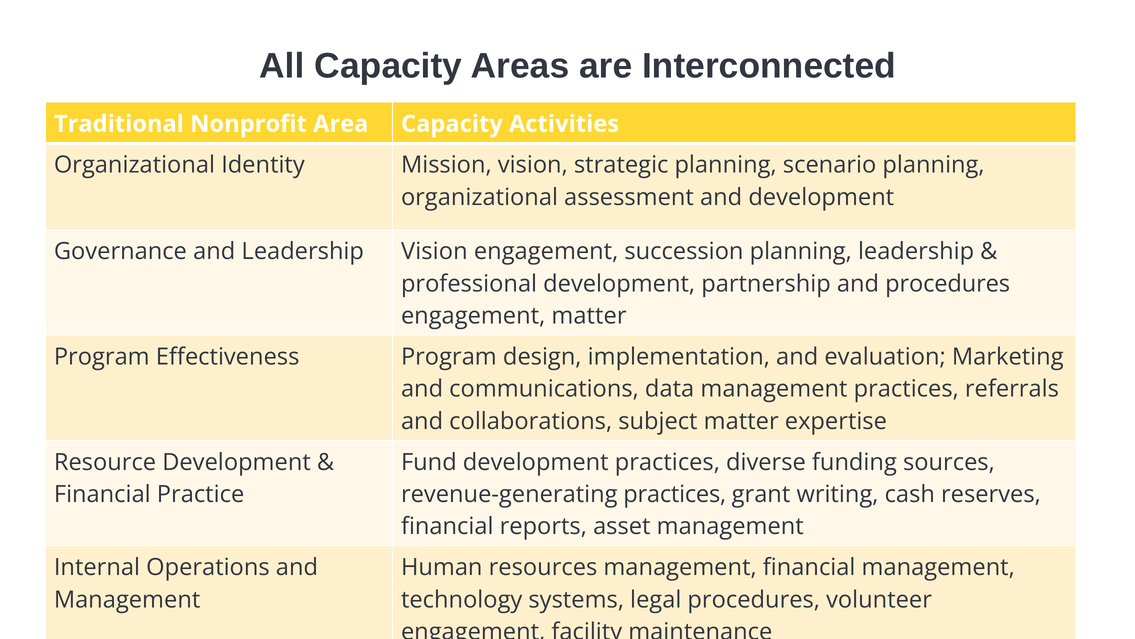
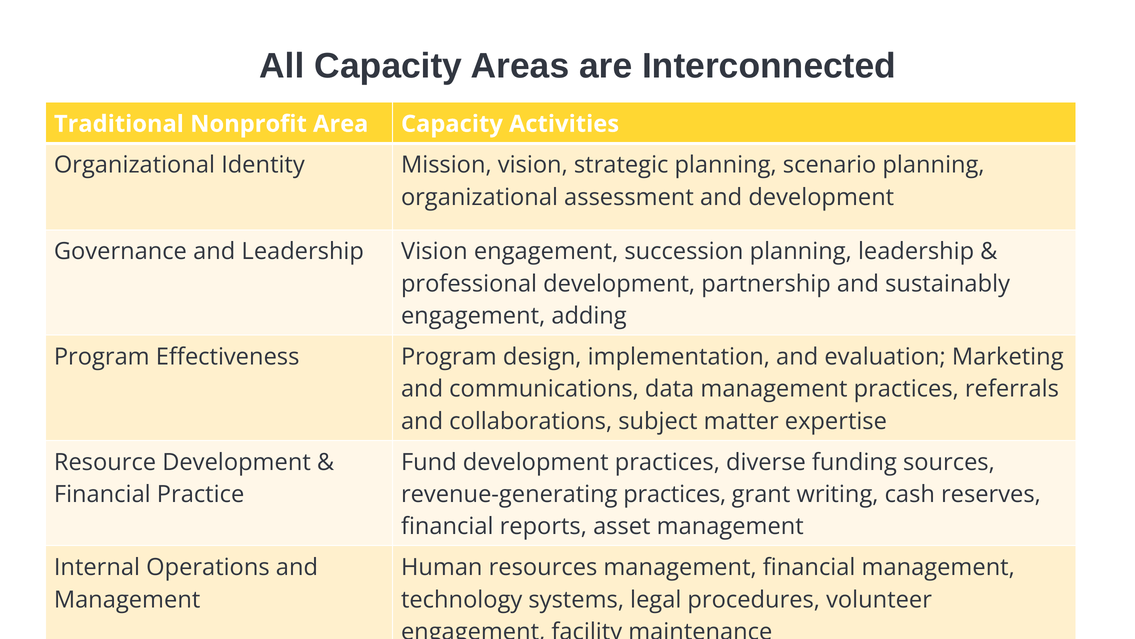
and procedures: procedures -> sustainably (948, 284)
engagement matter: matter -> adding (589, 316)
